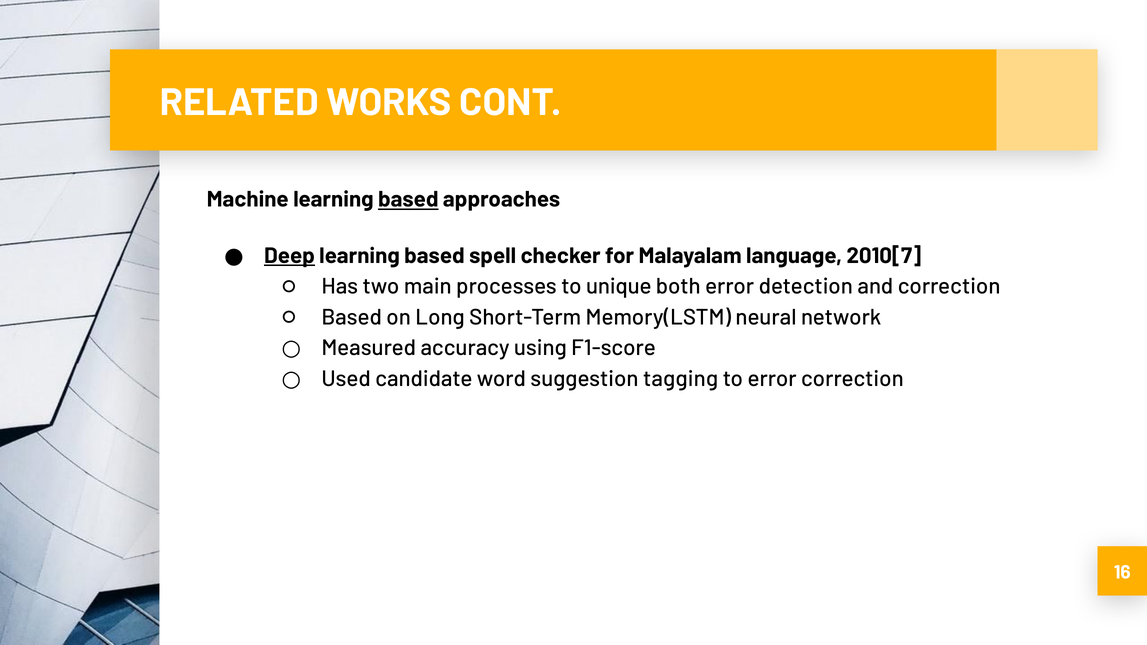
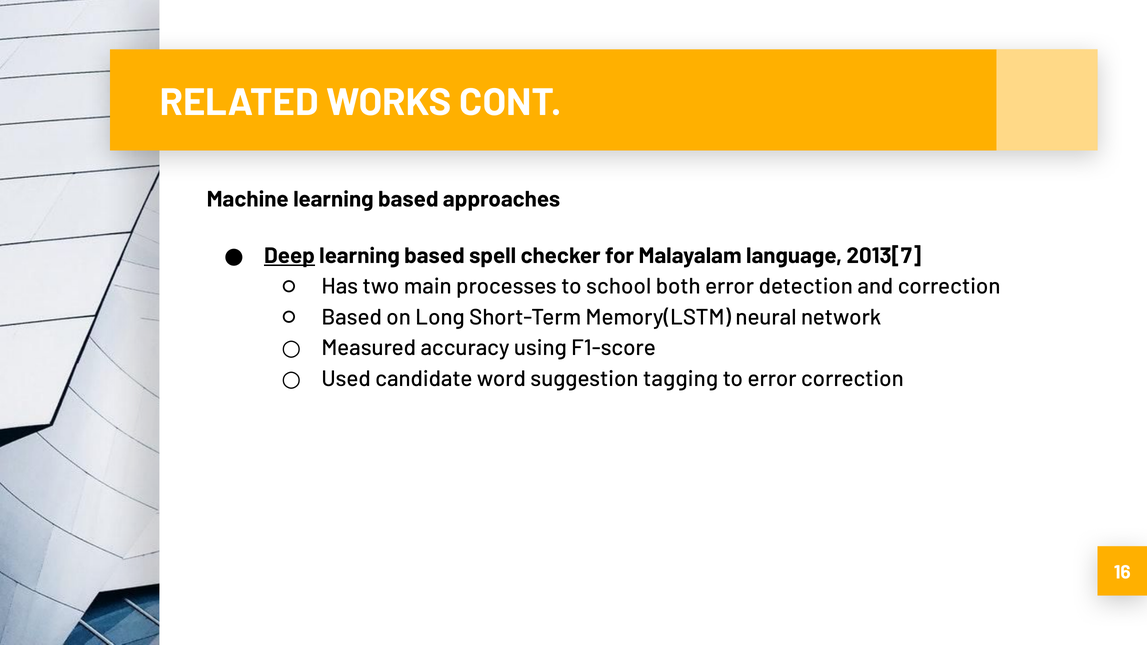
based underline: present -> none (408, 200)
2010[7: 2010[7 -> 2013[7 (884, 256)
unique: unique -> school (619, 287)
